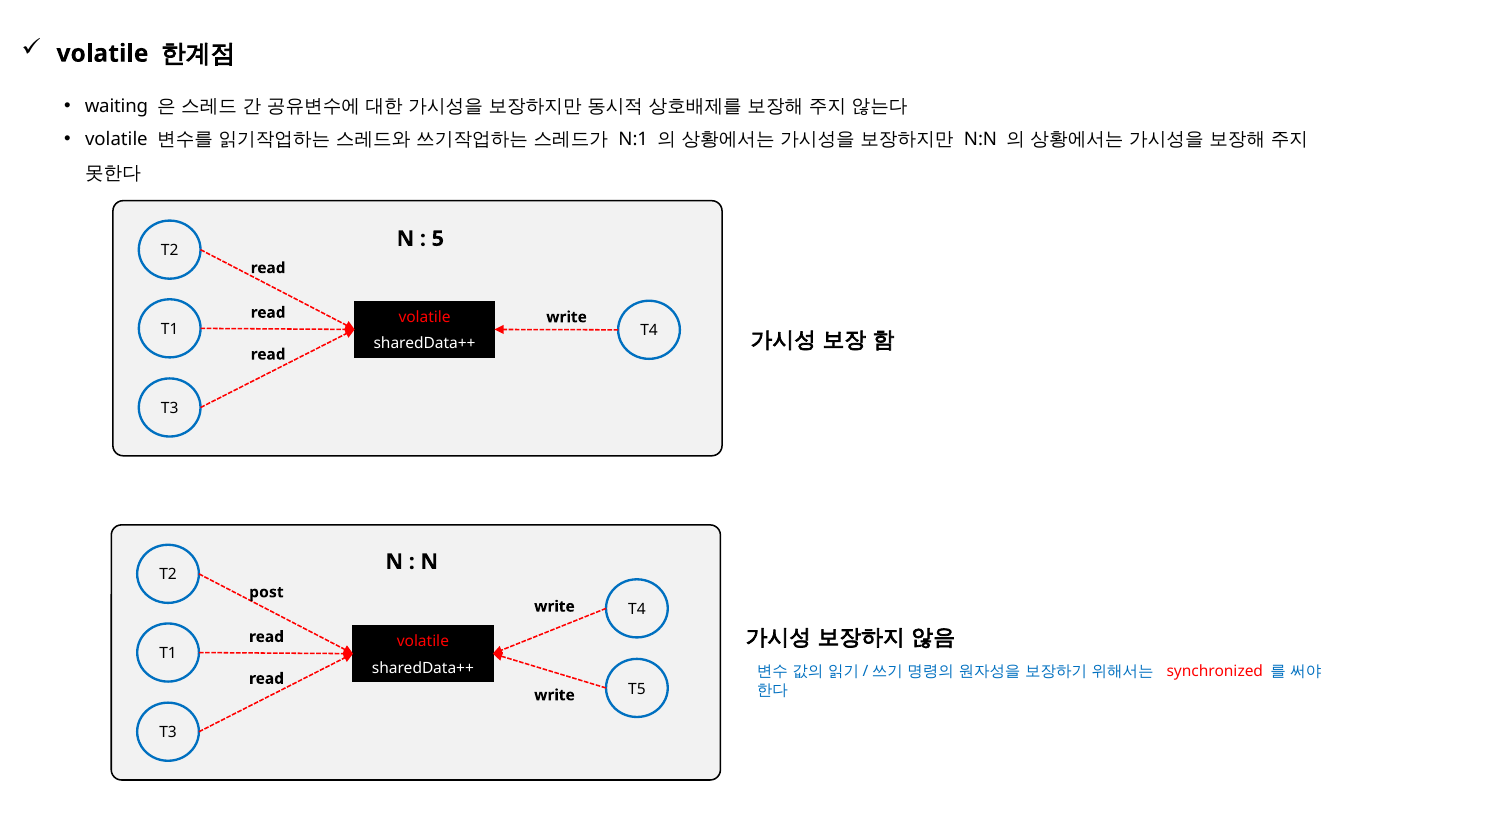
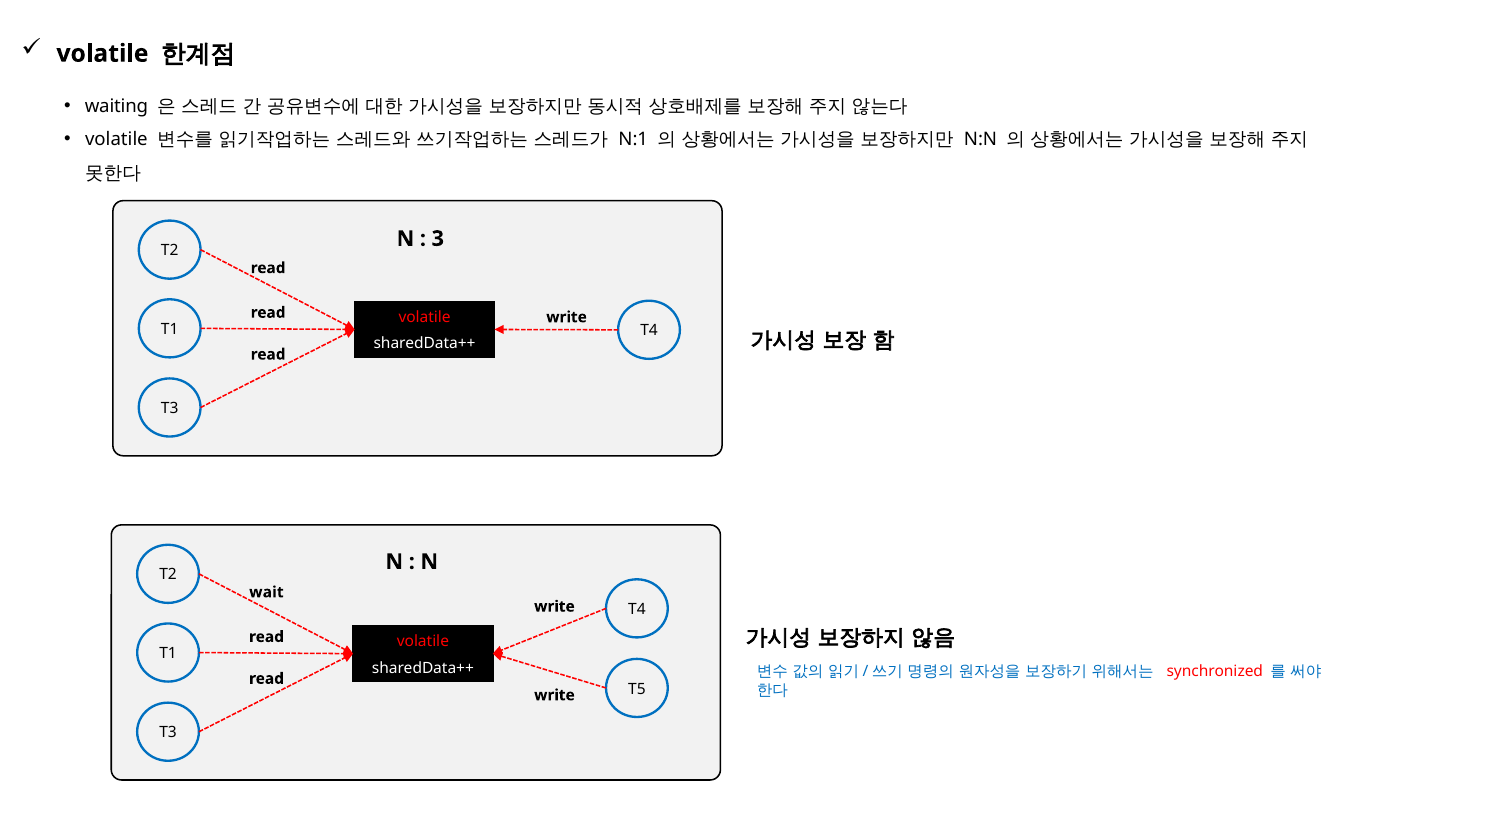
5: 5 -> 3 (438, 239)
post: post -> wait (266, 592)
